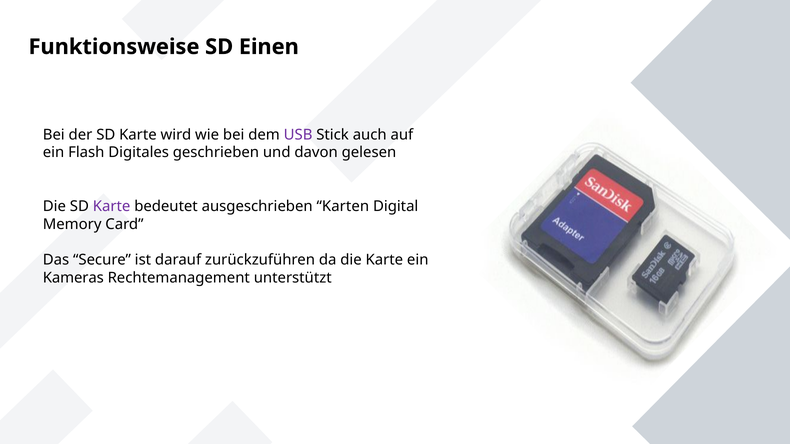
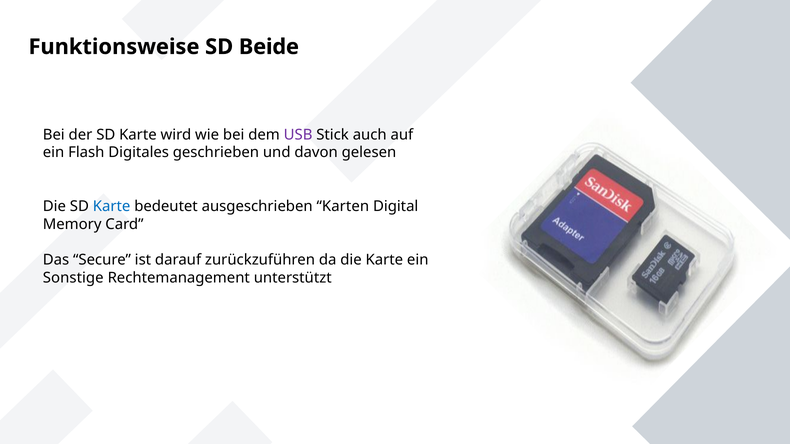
Einen: Einen -> Beide (269, 47)
Karte colour: purple -> blue (112, 206)
Kameras: Kameras -> Sonstige (73, 278)
